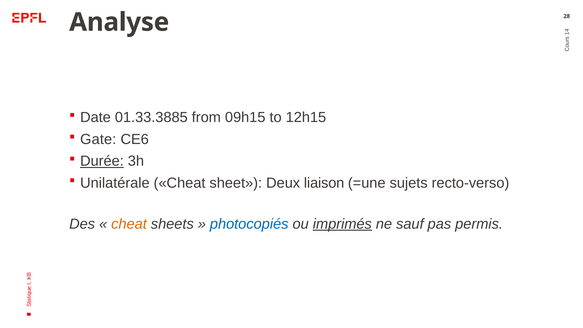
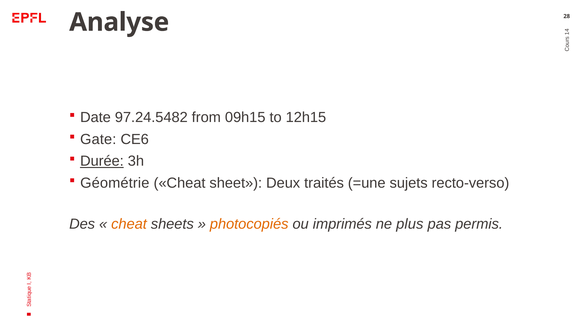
01.33.3885: 01.33.3885 -> 97.24.5482 (151, 117)
Unilatérale: Unilatérale -> Géométrie (115, 183)
liaison: liaison -> traités (324, 183)
photocopiés colour: blue -> orange (249, 224)
imprimés underline: present -> none (342, 224)
sauf: sauf -> plus (410, 224)
